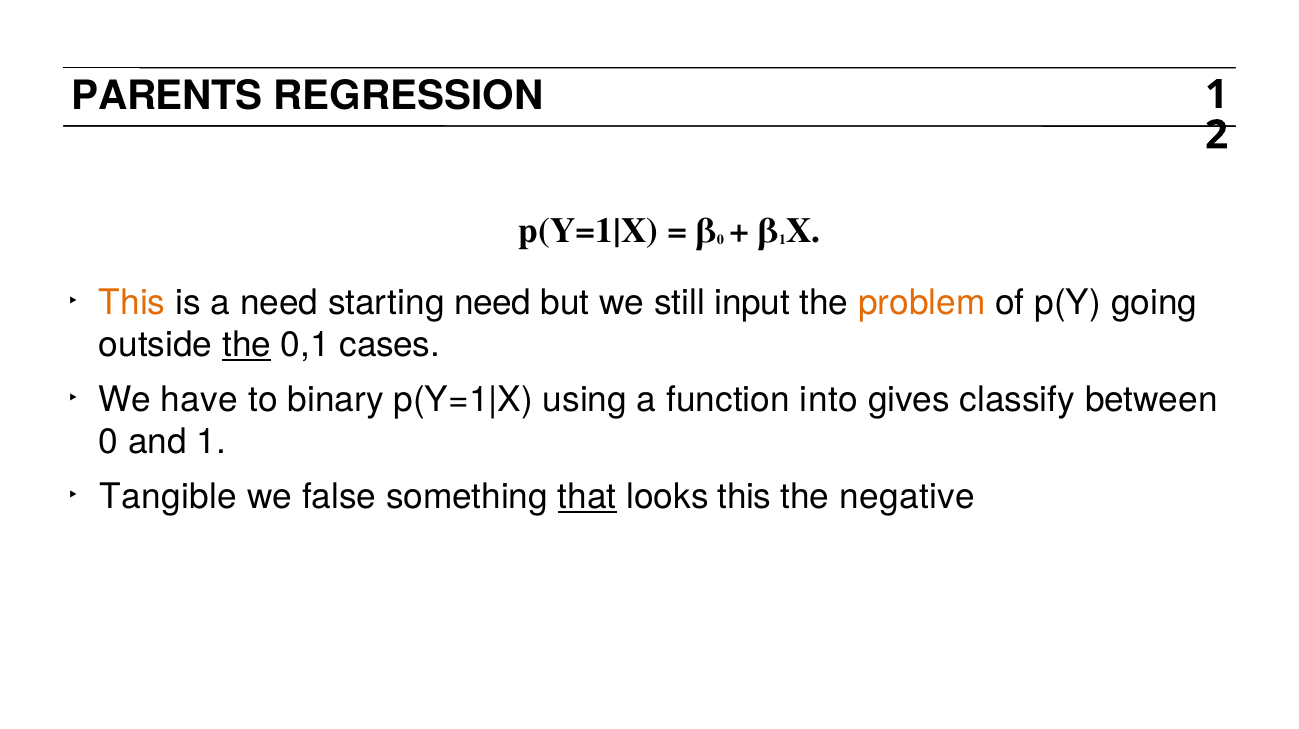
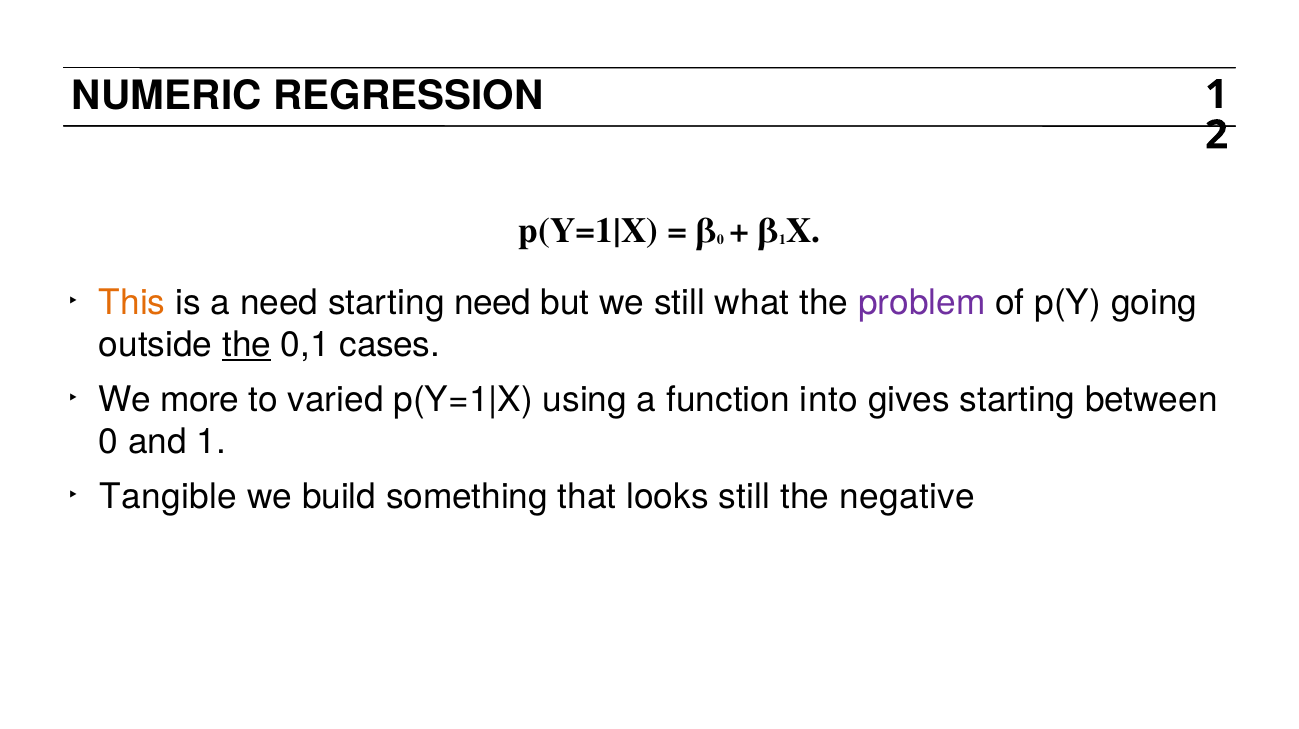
PARENTS: PARENTS -> NUMERIC (167, 96)
input: input -> what (752, 303)
problem colour: orange -> purple (922, 303)
have: have -> more (200, 400)
binary: binary -> varied (336, 400)
gives classify: classify -> starting (1017, 400)
false: false -> build (339, 497)
that underline: present -> none (587, 497)
looks this: this -> still (744, 497)
